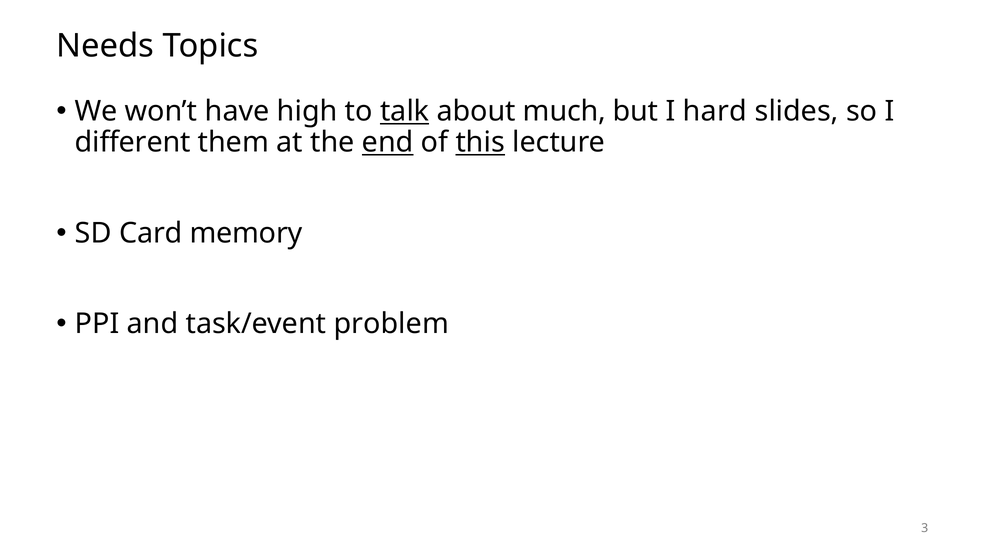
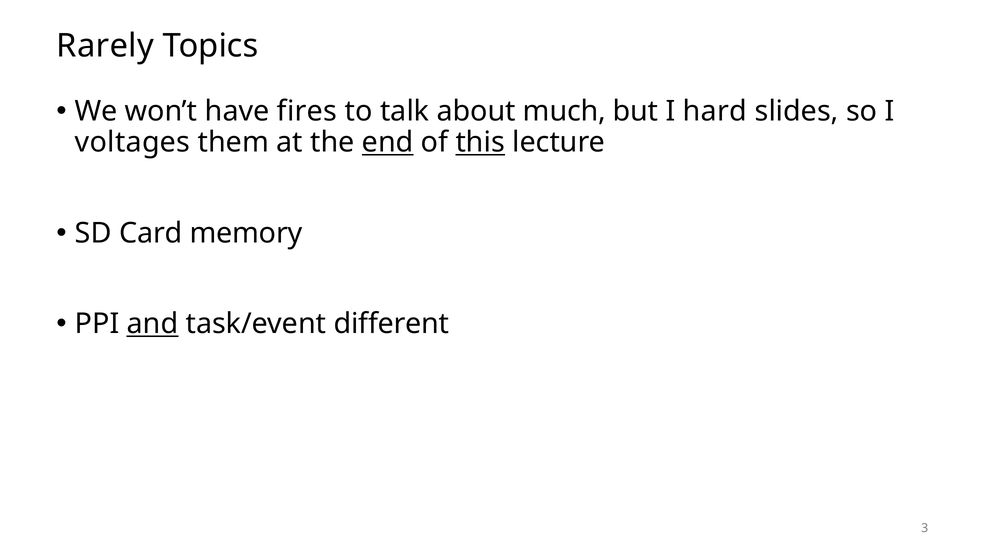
Needs: Needs -> Rarely (105, 46)
high: high -> fires (307, 111)
talk underline: present -> none (405, 111)
different: different -> voltages (133, 142)
and underline: none -> present (152, 324)
problem: problem -> different (391, 324)
